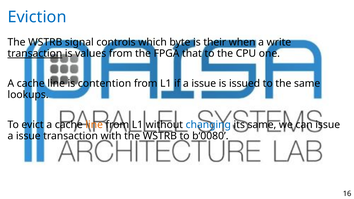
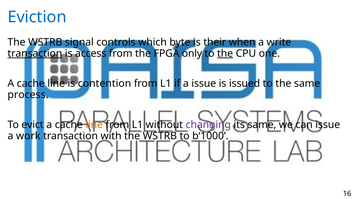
values: values -> access (91, 53)
that: that -> only (192, 53)
the underline: none -> present (225, 53)
lookups: lookups -> process (28, 95)
changing colour: blue -> purple (208, 125)
issue: issue -> work (28, 136)
b‘0080: b‘0080 -> b‘1000 (210, 136)
